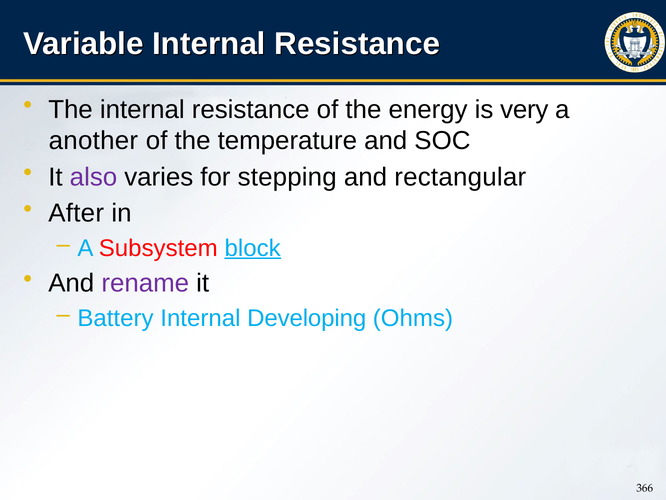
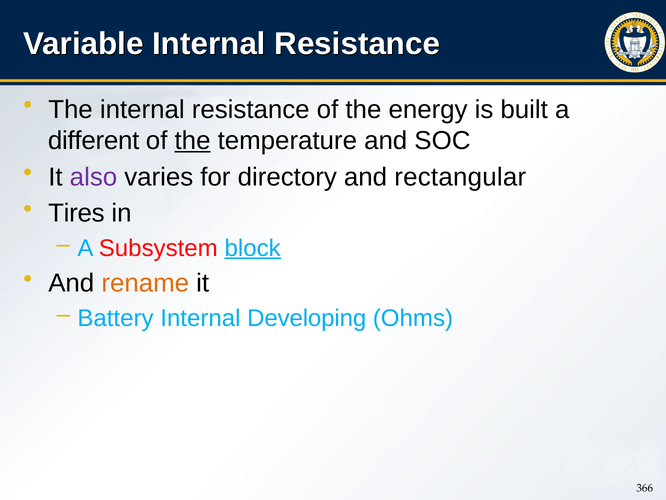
very: very -> built (524, 109)
another: another -> different (94, 141)
the underline: none -> present (193, 141)
stepping: stepping -> directory (287, 177)
After: After -> Tires (76, 213)
rename colour: purple -> orange (145, 283)
